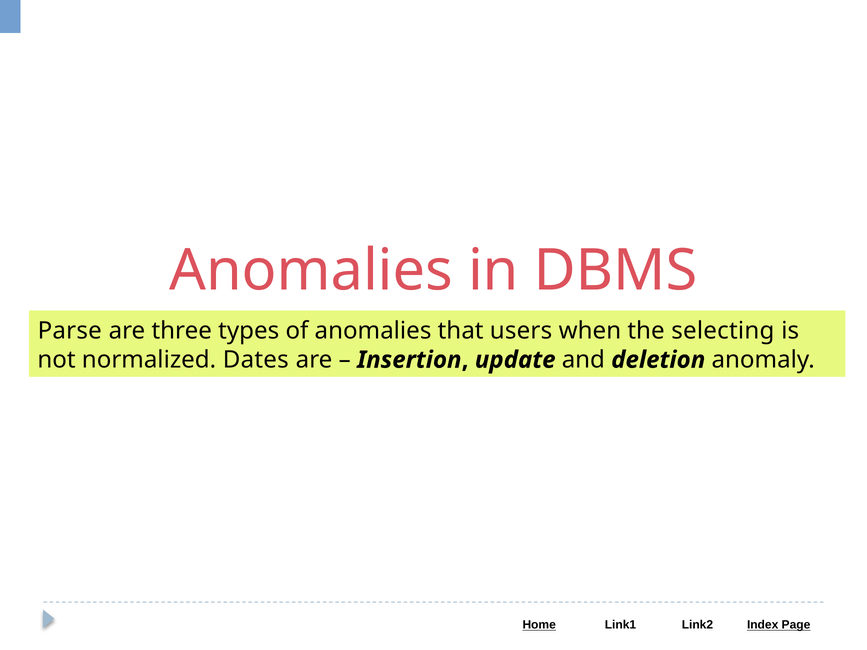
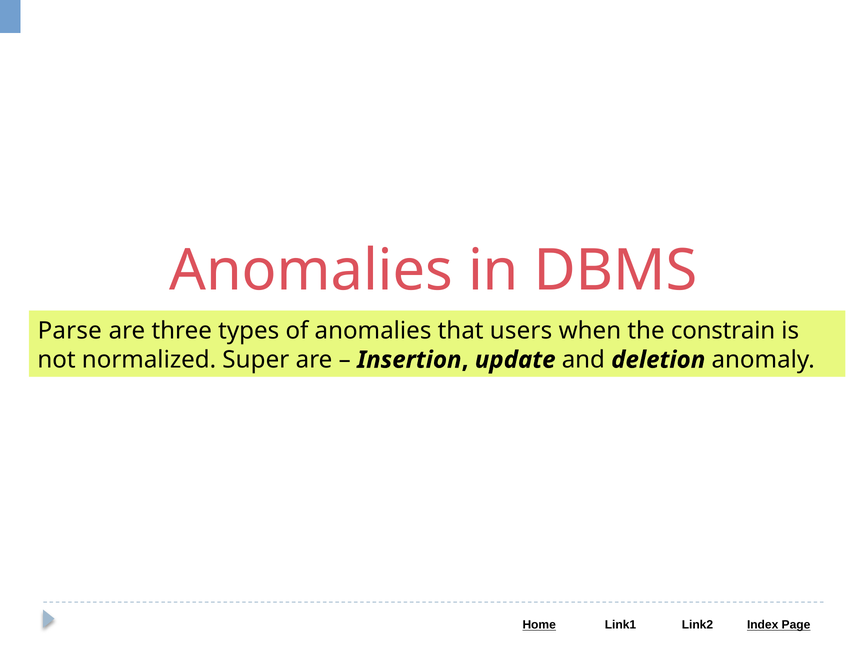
selecting: selecting -> constrain (723, 331)
Dates: Dates -> Super (256, 360)
